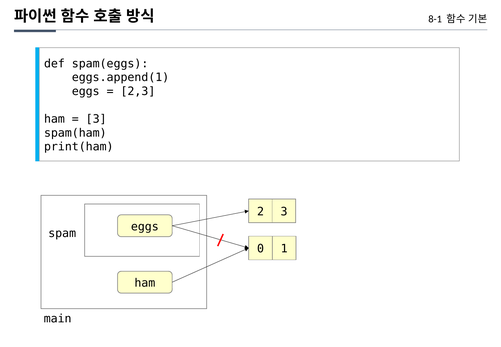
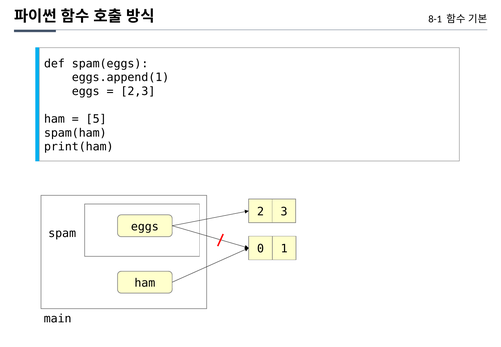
3: 3 -> 5 (96, 119)
